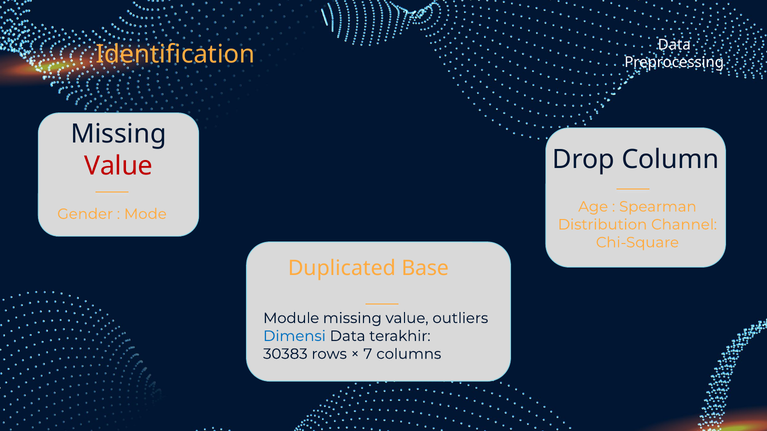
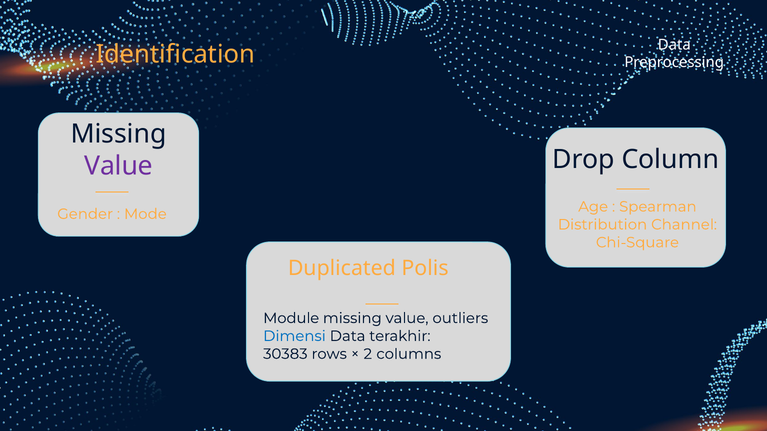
Value colour: red -> purple (119, 166)
Base: Base -> Polis (425, 269)
7: 7 -> 2 (368, 354)
